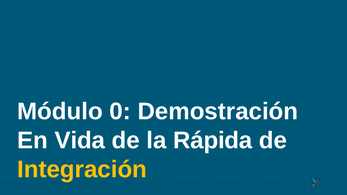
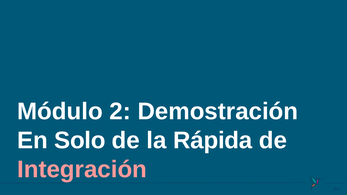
0: 0 -> 2 (120, 112)
Vida: Vida -> Solo (80, 141)
Integración colour: yellow -> pink (82, 169)
